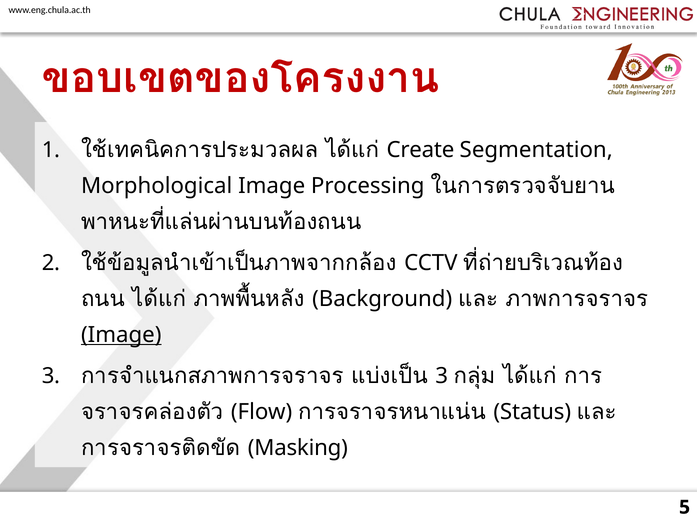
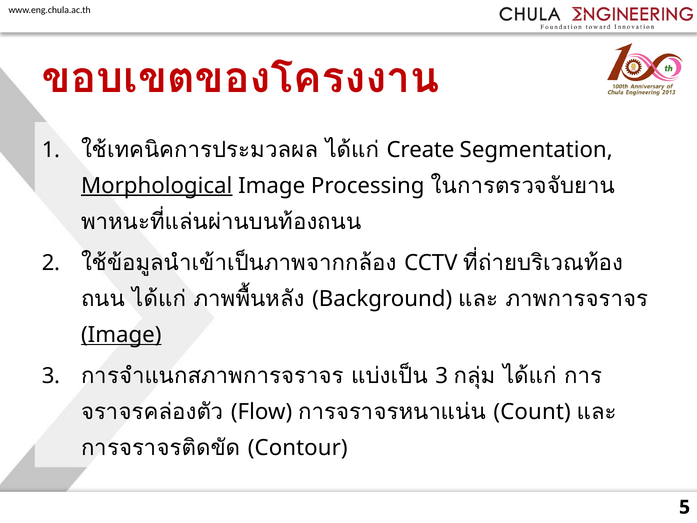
Morphological underline: none -> present (157, 186)
Status: Status -> Count (532, 412)
Masking: Masking -> Contour (298, 448)
